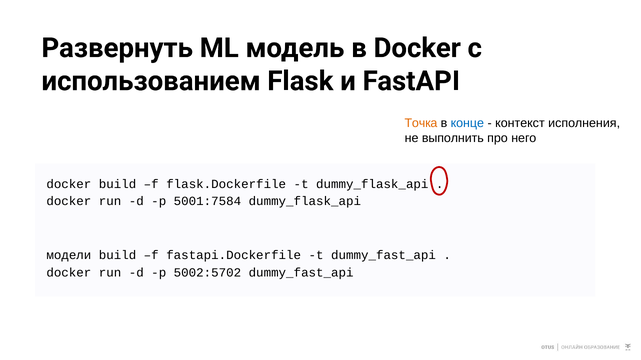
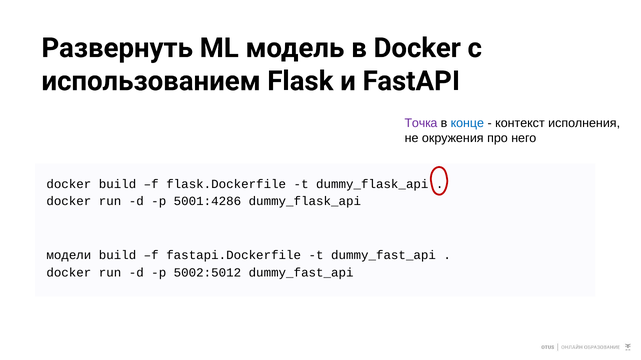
Точка colour: orange -> purple (421, 123)
выполнить: выполнить -> окружения (453, 138)
5001:7584: 5001:7584 -> 5001:4286 (207, 202)
5002:5702: 5002:5702 -> 5002:5012 (207, 273)
